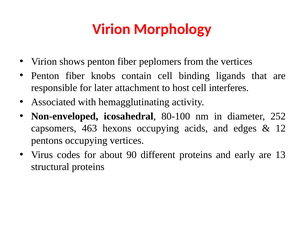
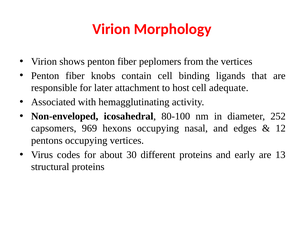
interferes: interferes -> adequate (229, 88)
463: 463 -> 969 (89, 128)
acids: acids -> nasal (196, 128)
90: 90 -> 30 (132, 155)
